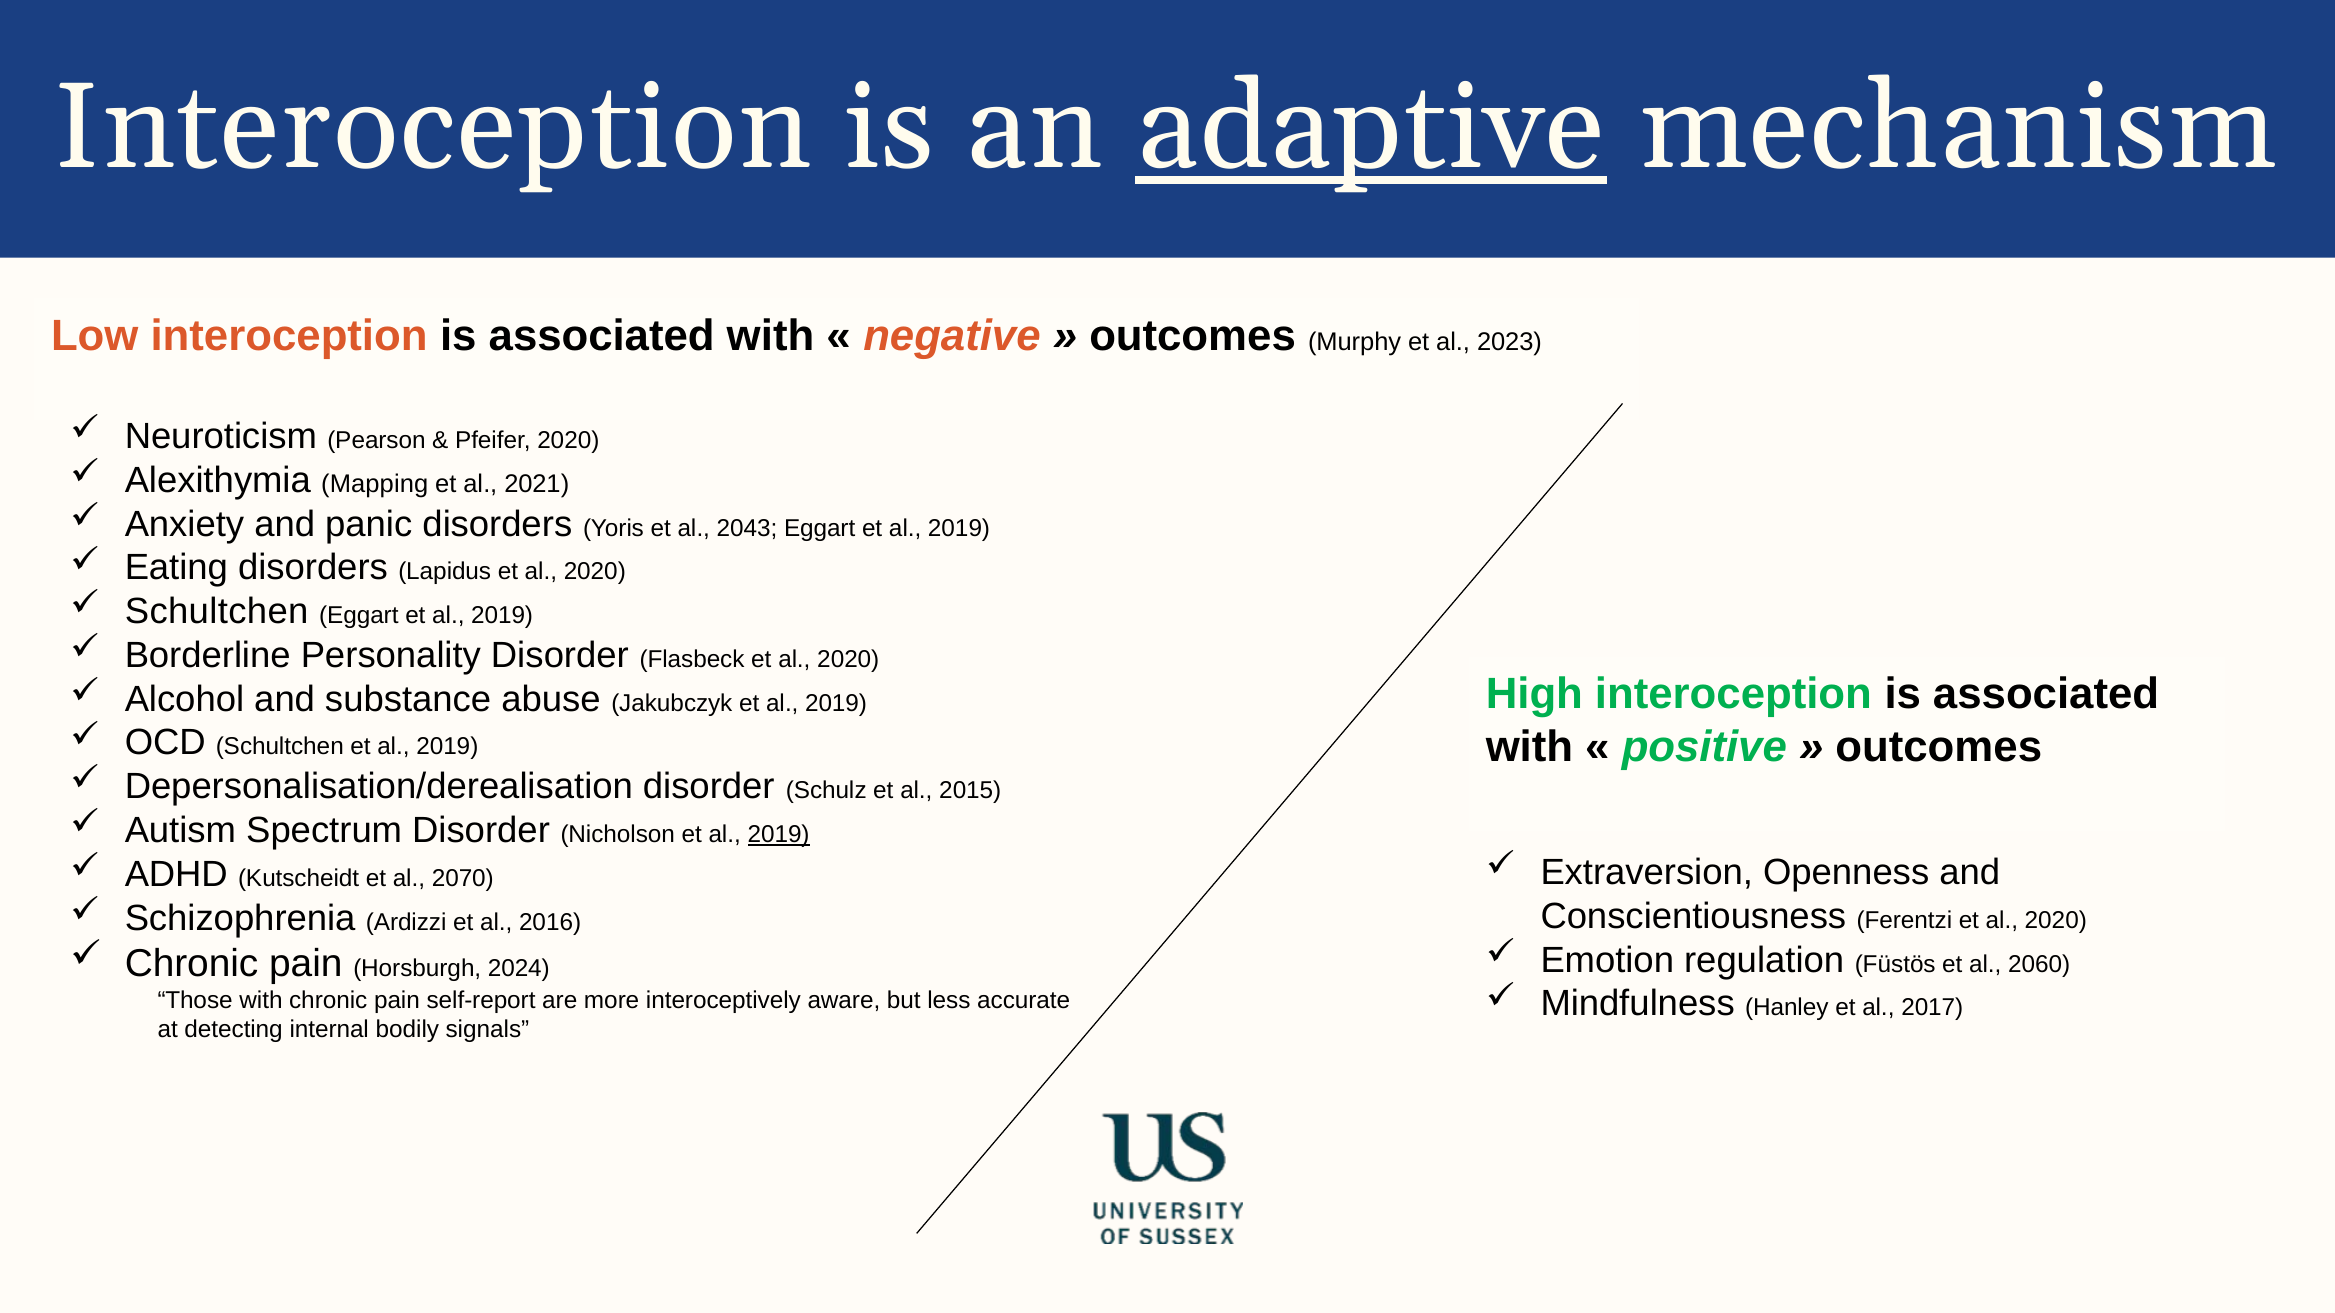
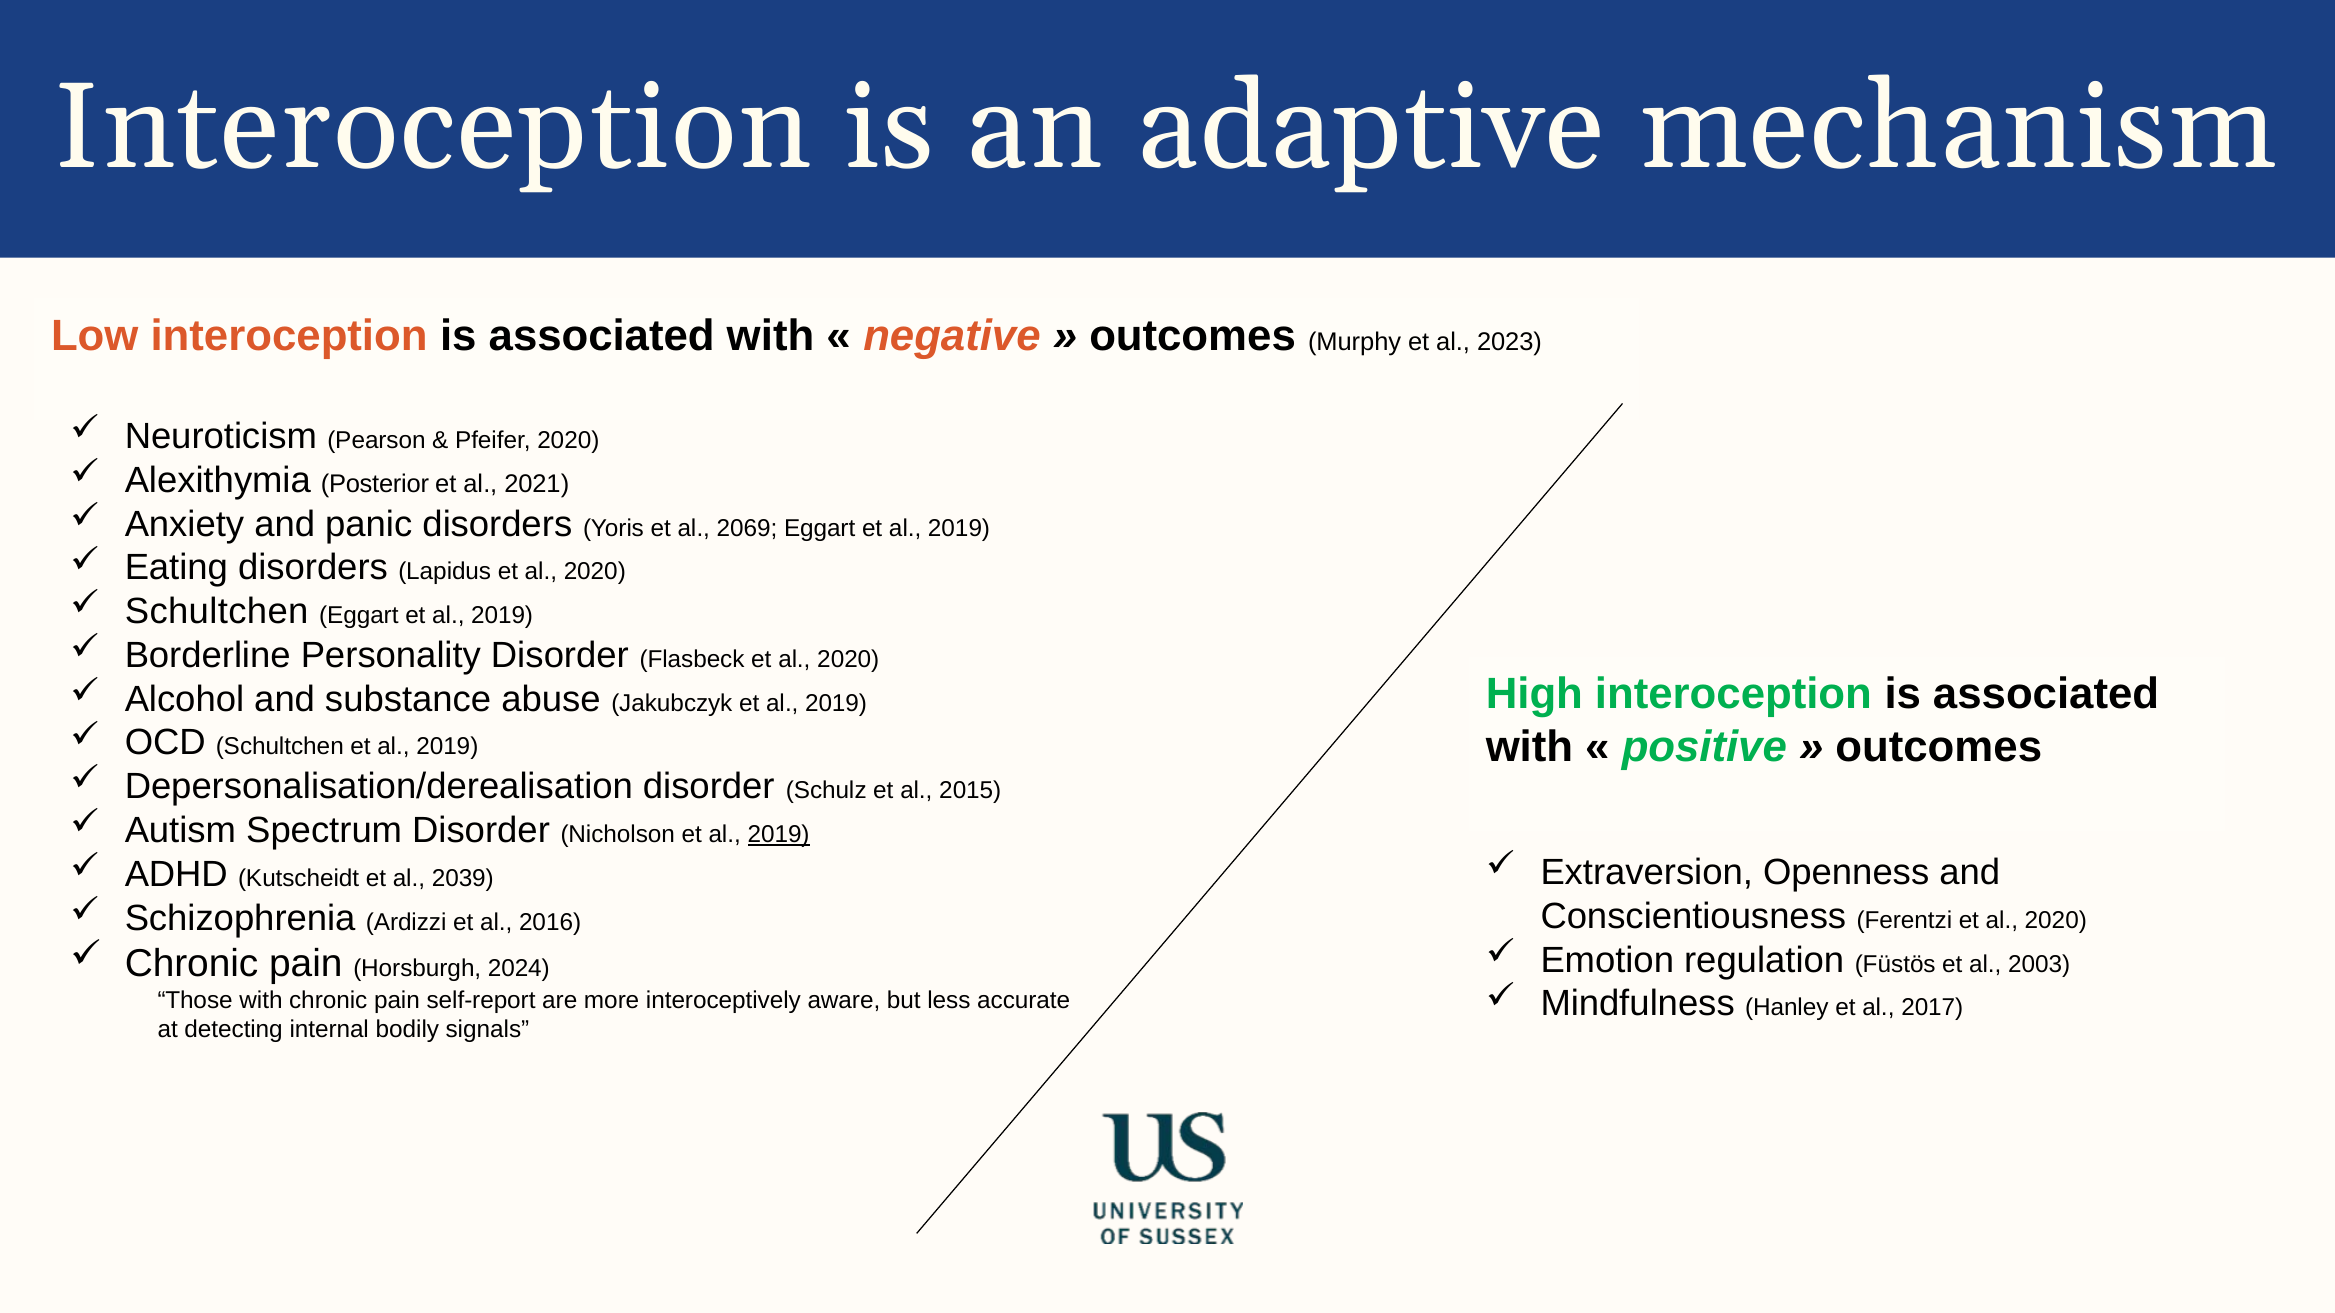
adaptive underline: present -> none (1371, 128)
Mapping: Mapping -> Posterior (375, 484)
2043: 2043 -> 2069 (747, 528)
2070: 2070 -> 2039 (463, 879)
2060: 2060 -> 2003 (2039, 964)
